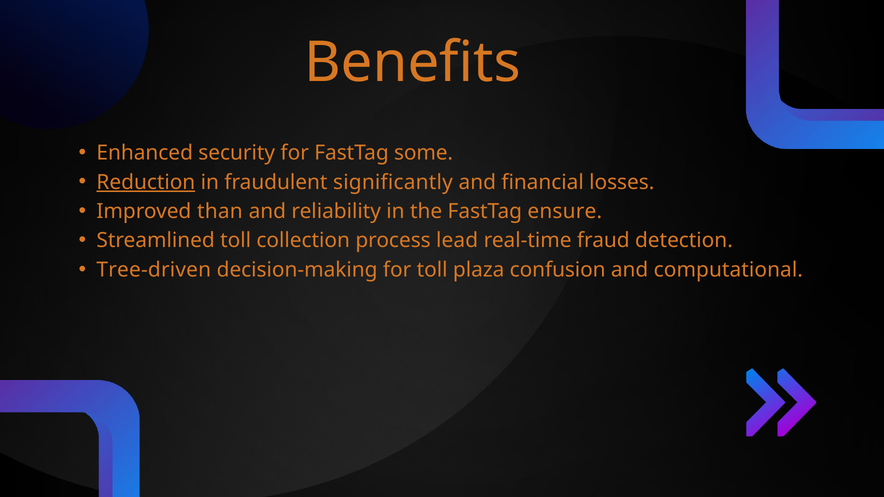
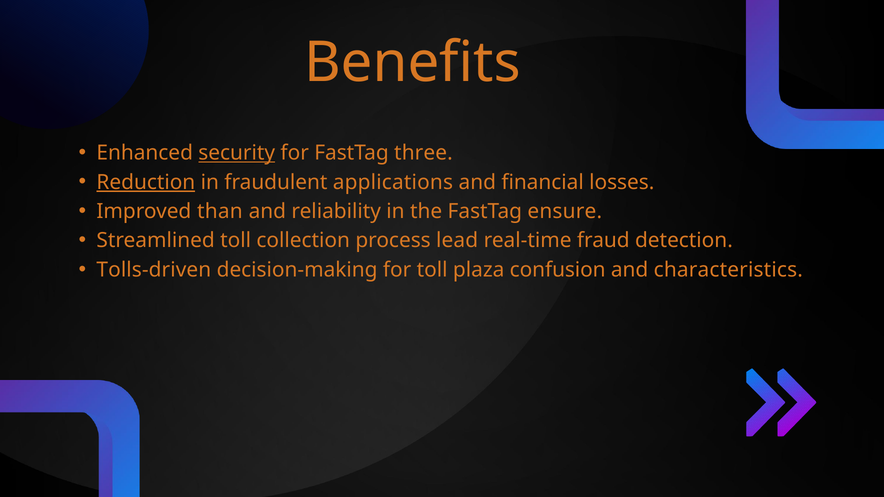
security underline: none -> present (237, 153)
some: some -> three (423, 153)
significantly: significantly -> applications (393, 182)
Tree-driven: Tree-driven -> Tolls-driven (154, 270)
computational: computational -> characteristics (728, 270)
